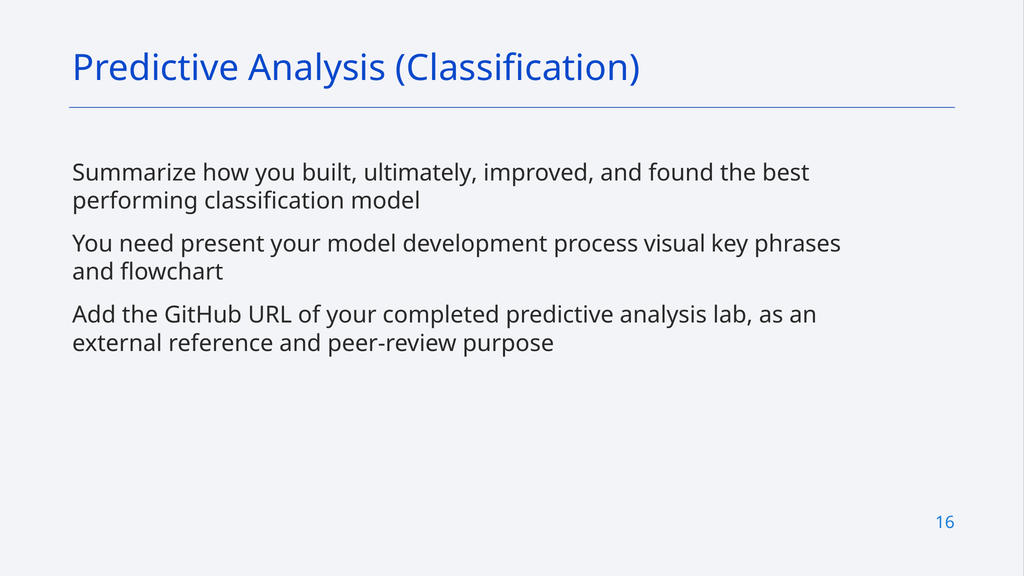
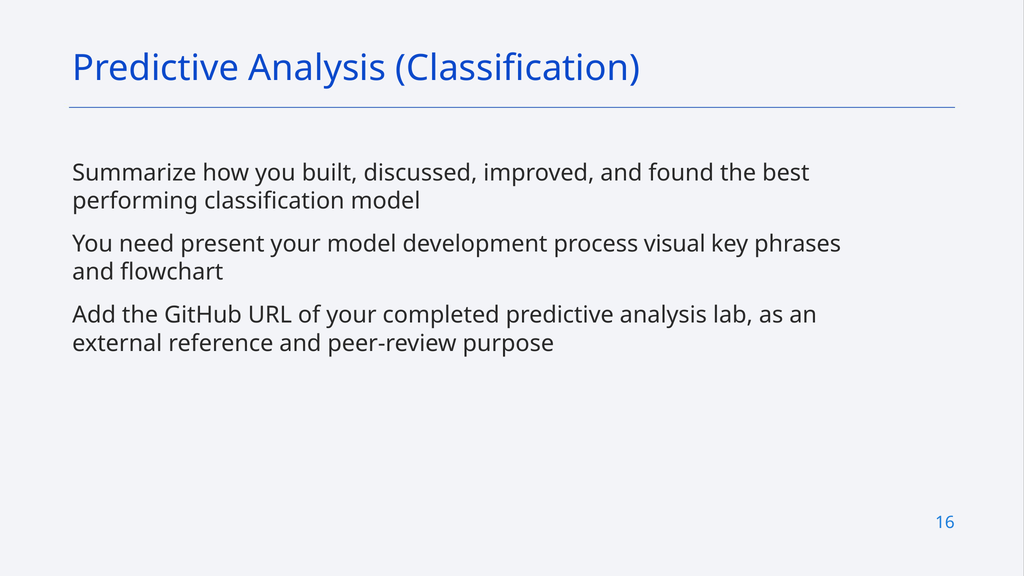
ultimately: ultimately -> discussed (420, 173)
